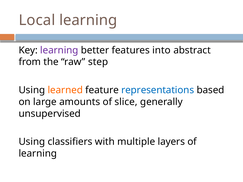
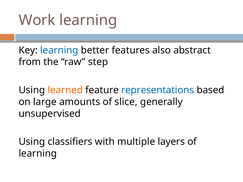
Local: Local -> Work (37, 20)
learning colour: purple -> blue (59, 50)
into: into -> also (162, 50)
